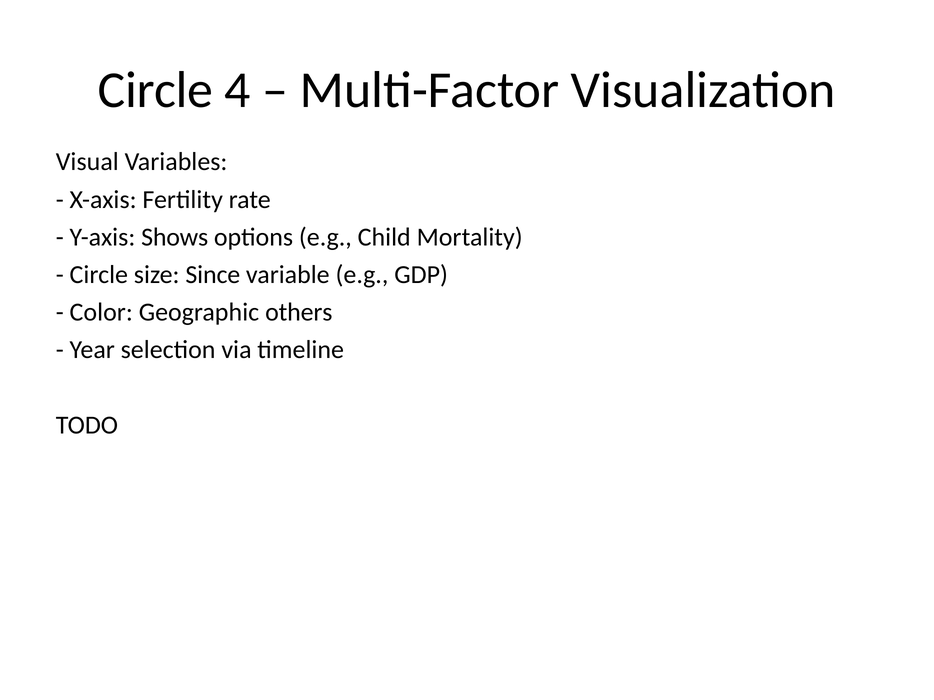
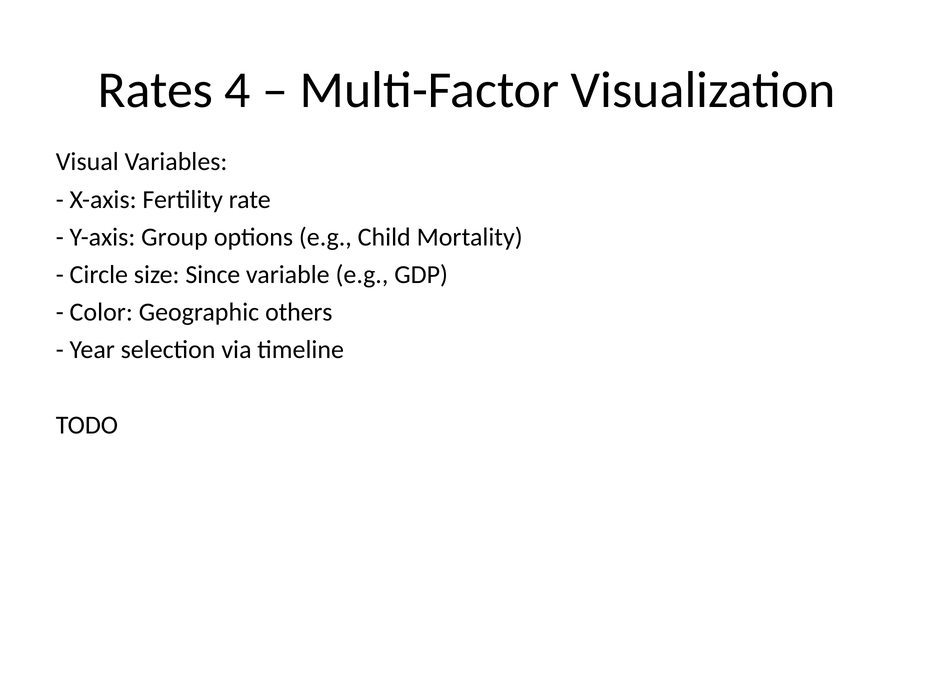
Circle: Circle -> Rates (155, 90)
Shows: Shows -> Group (175, 237)
